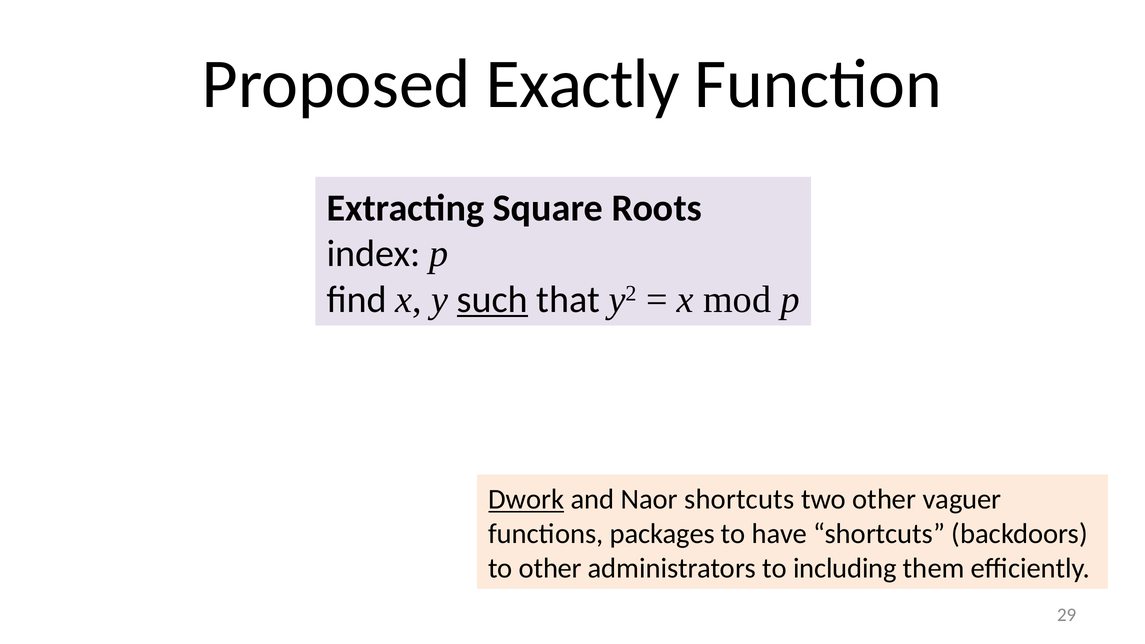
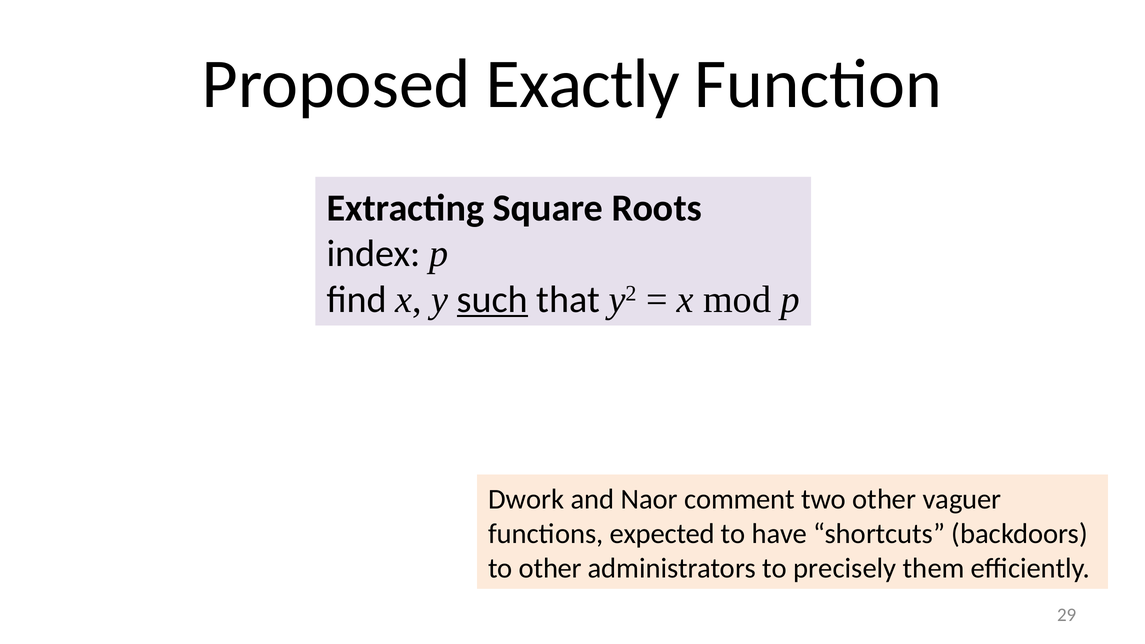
Dwork underline: present -> none (526, 499)
Naor shortcuts: shortcuts -> comment (740, 499)
packages: packages -> expected (662, 534)
including: including -> precisely (845, 568)
